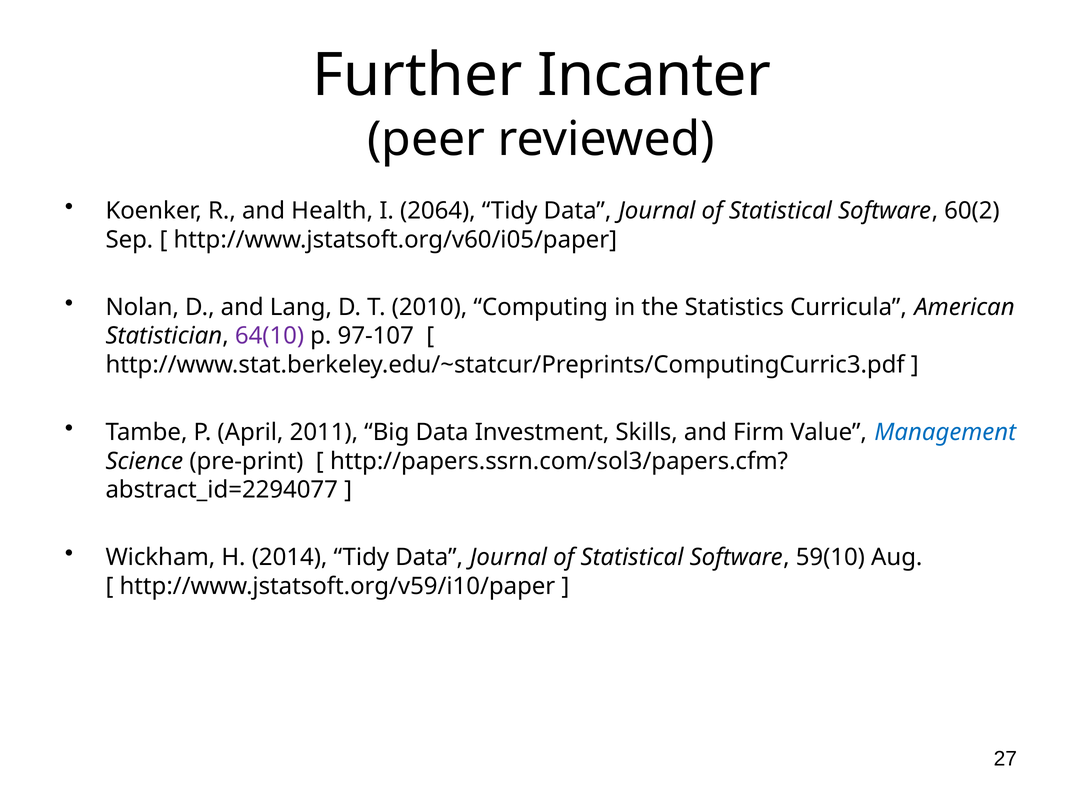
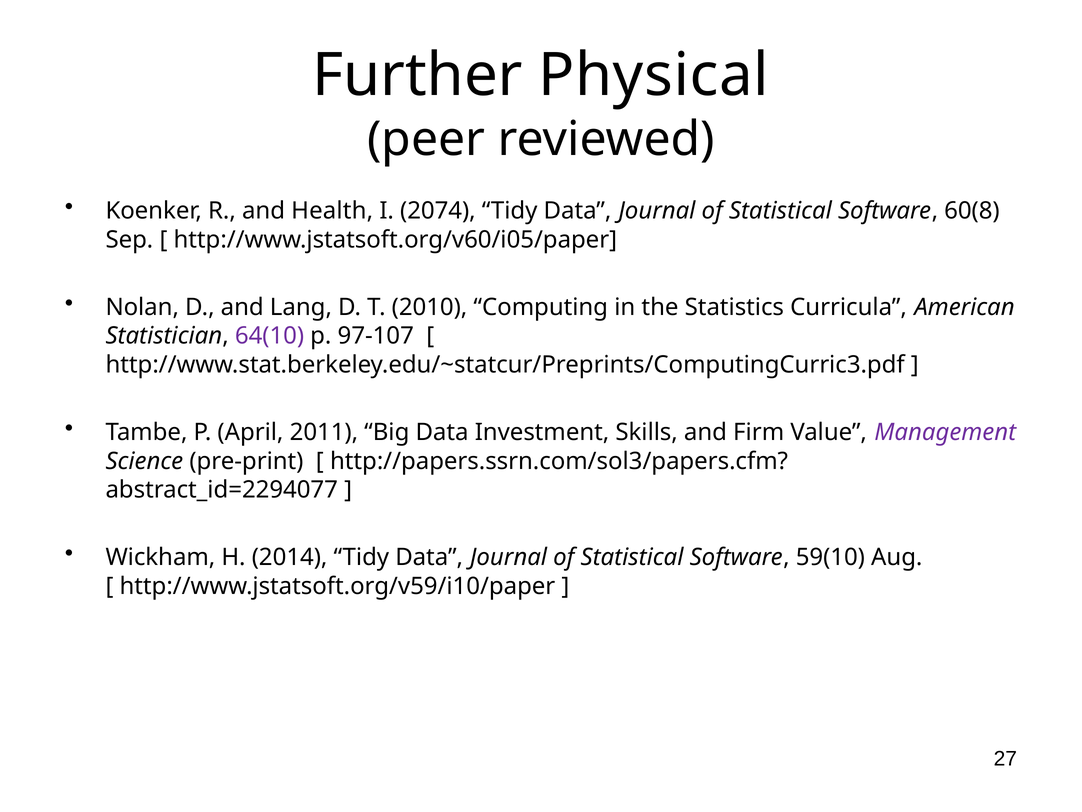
Incanter: Incanter -> Physical (654, 75)
2064: 2064 -> 2074 (438, 211)
60(2: 60(2 -> 60(8 (972, 211)
Management colour: blue -> purple (945, 432)
